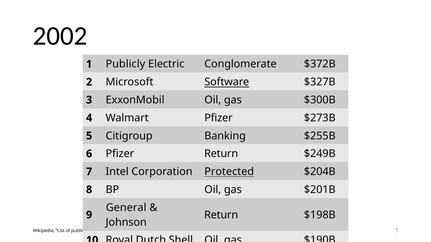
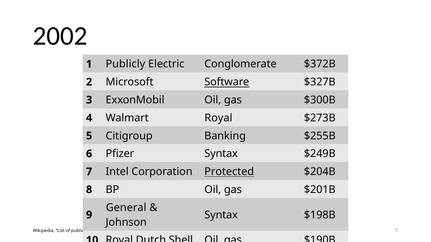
Walmart Pfizer: Pfizer -> Royal (218, 118)
Pfizer Return: Return -> Syntax (221, 154)
Return: Return -> Syntax (221, 215)
